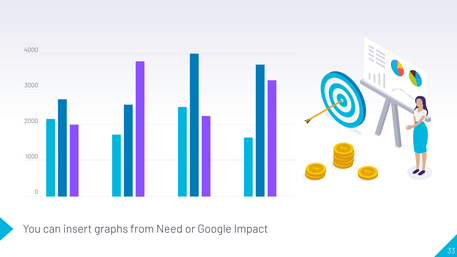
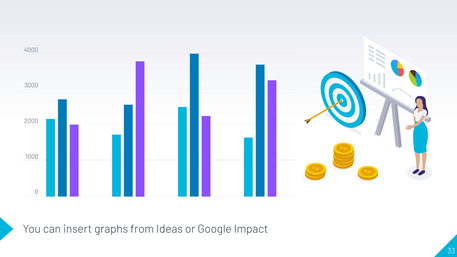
Need: Need -> Ideas (170, 229)
